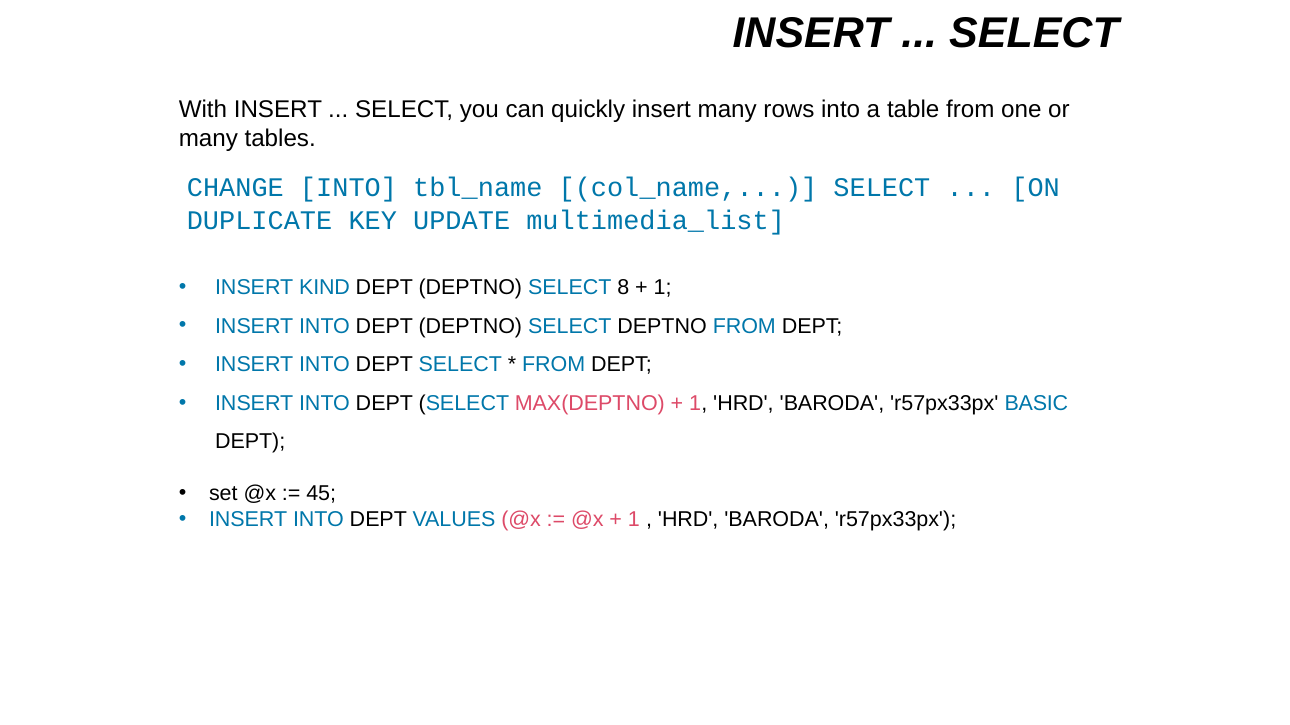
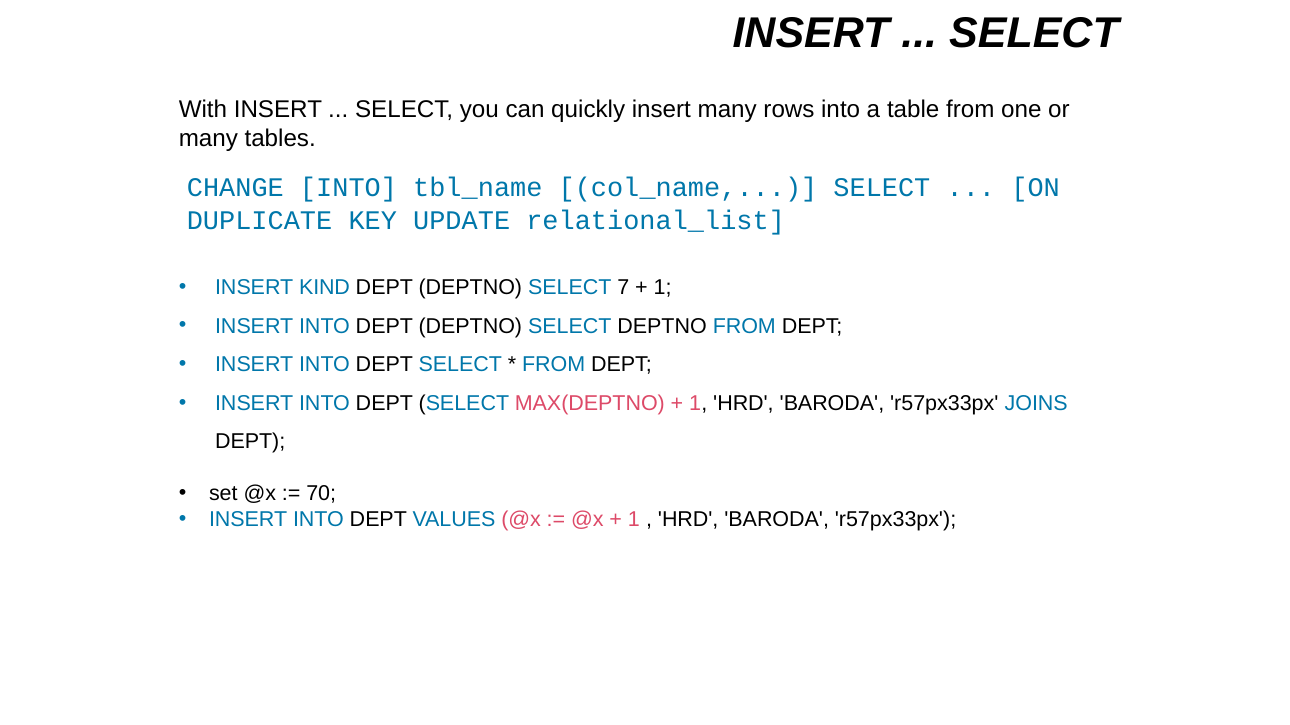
multimedia_list: multimedia_list -> relational_list (656, 220)
8: 8 -> 7 (623, 288)
BASIC: BASIC -> JOINS (1036, 404)
45: 45 -> 70 (321, 494)
